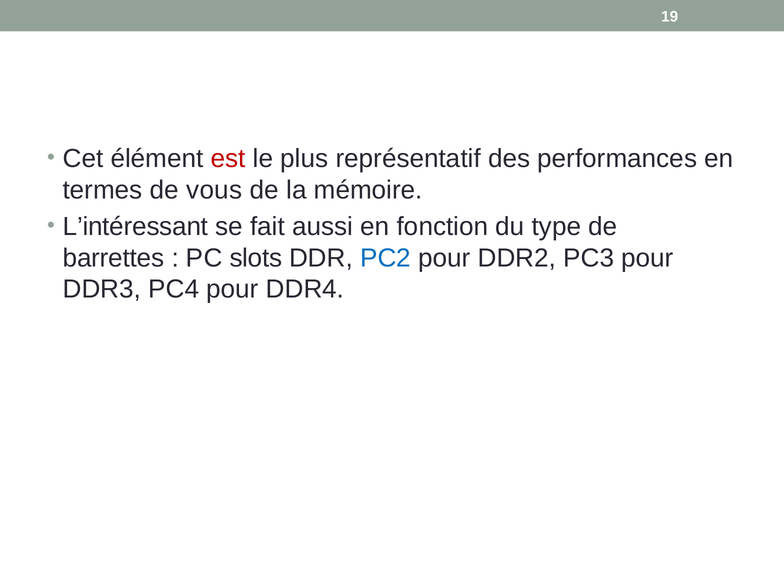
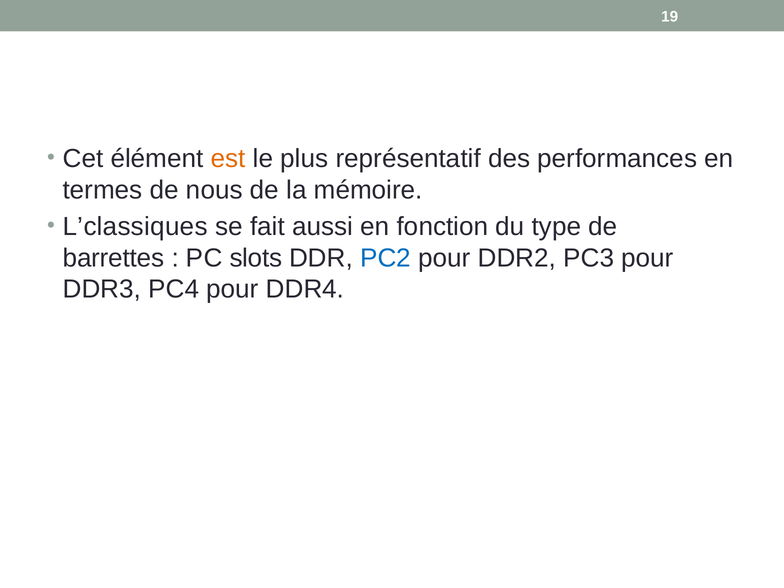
est colour: red -> orange (228, 159)
vous: vous -> nous (214, 190)
L’intéressant: L’intéressant -> L’classiques (135, 227)
